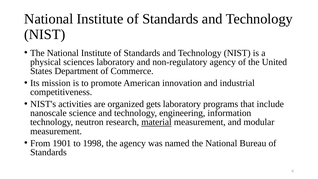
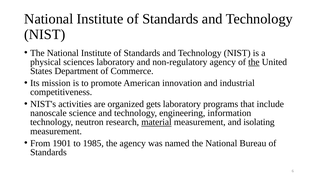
the underline: none -> present (254, 62)
modular: modular -> isolating (259, 122)
1998: 1998 -> 1985 (93, 143)
